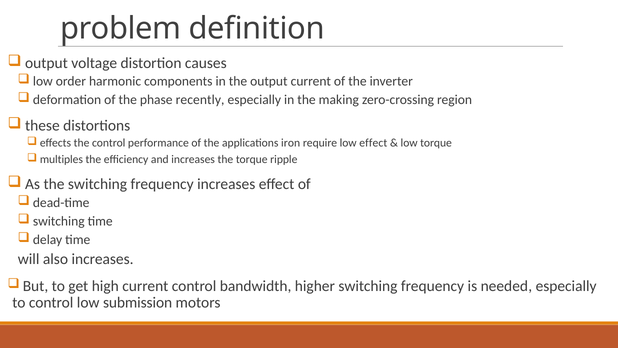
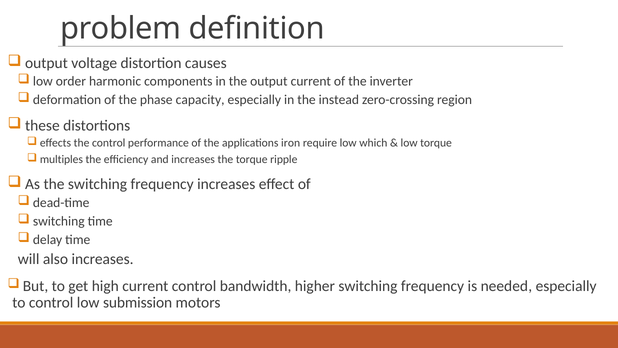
recently: recently -> capacity (200, 100)
making: making -> instead (339, 100)
low effect: effect -> which (373, 143)
